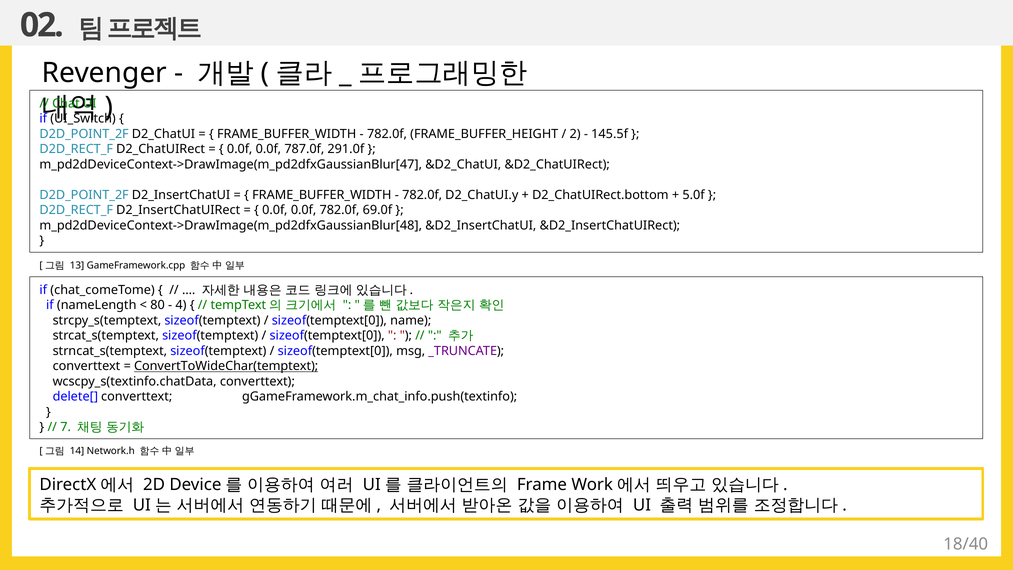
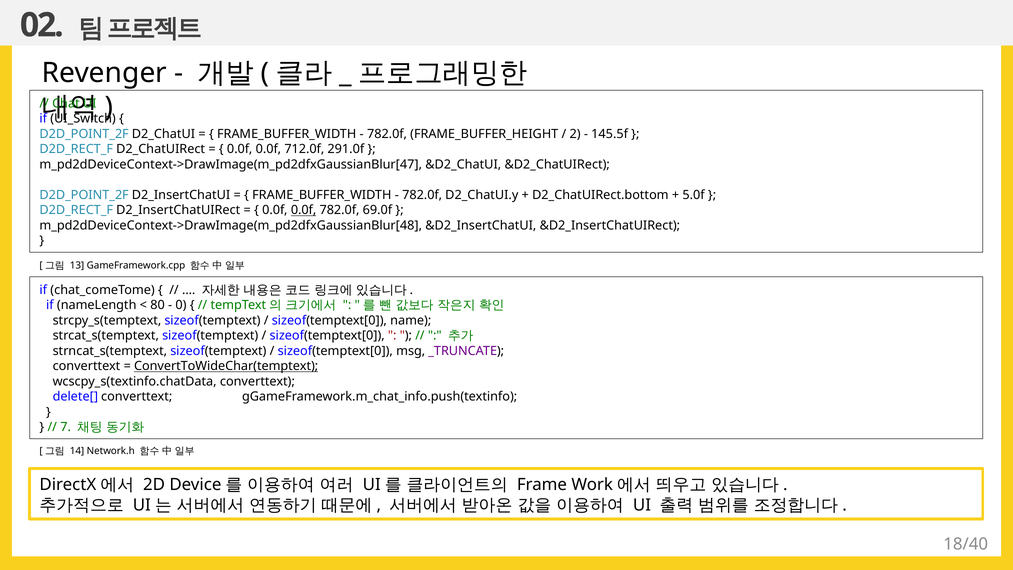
787.0f: 787.0f -> 712.0f (304, 149)
0.0f underline: none -> present (304, 210)
4: 4 -> 0 (181, 305)
